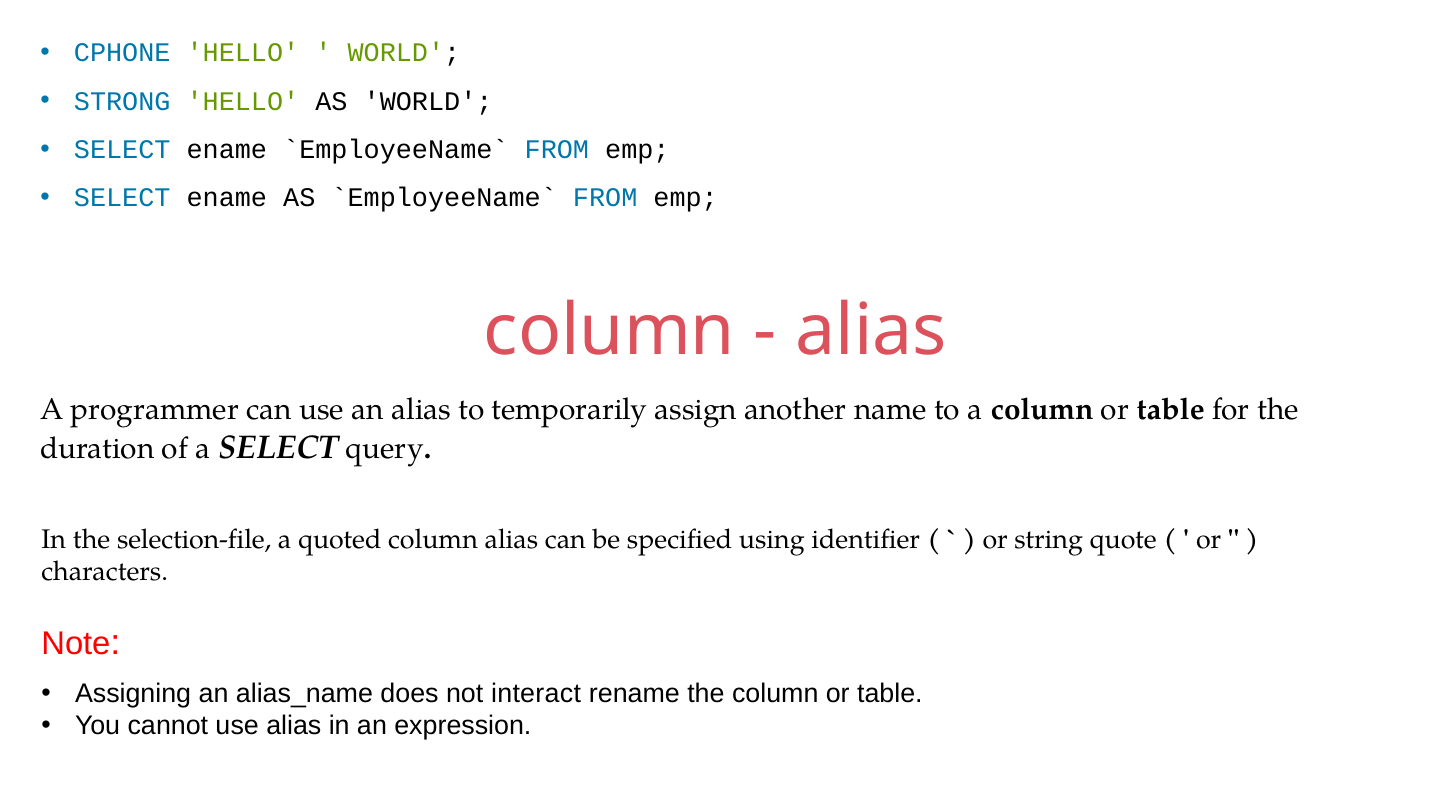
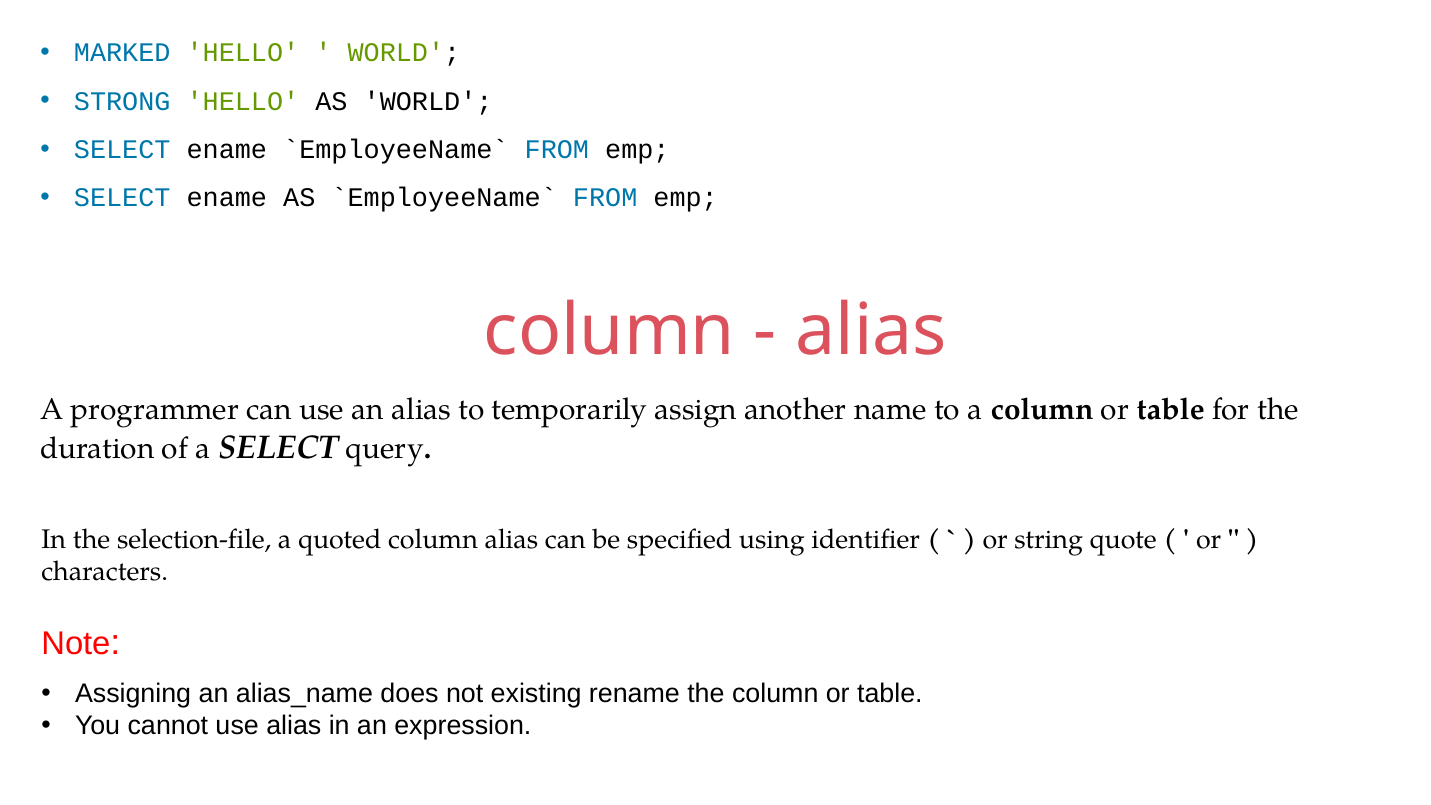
CPHONE: CPHONE -> MARKED (122, 53)
interact: interact -> existing (536, 694)
